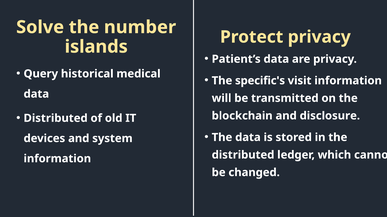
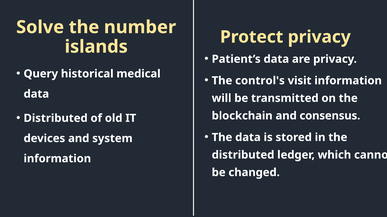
specific's: specific's -> control's (260, 81)
disclosure: disclosure -> consensus (330, 116)
